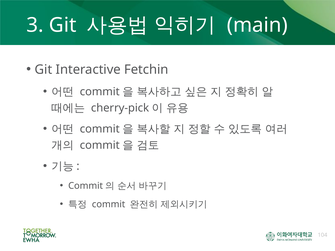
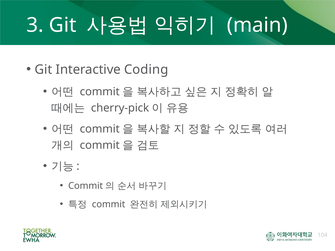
Fetchin: Fetchin -> Coding (146, 70)
